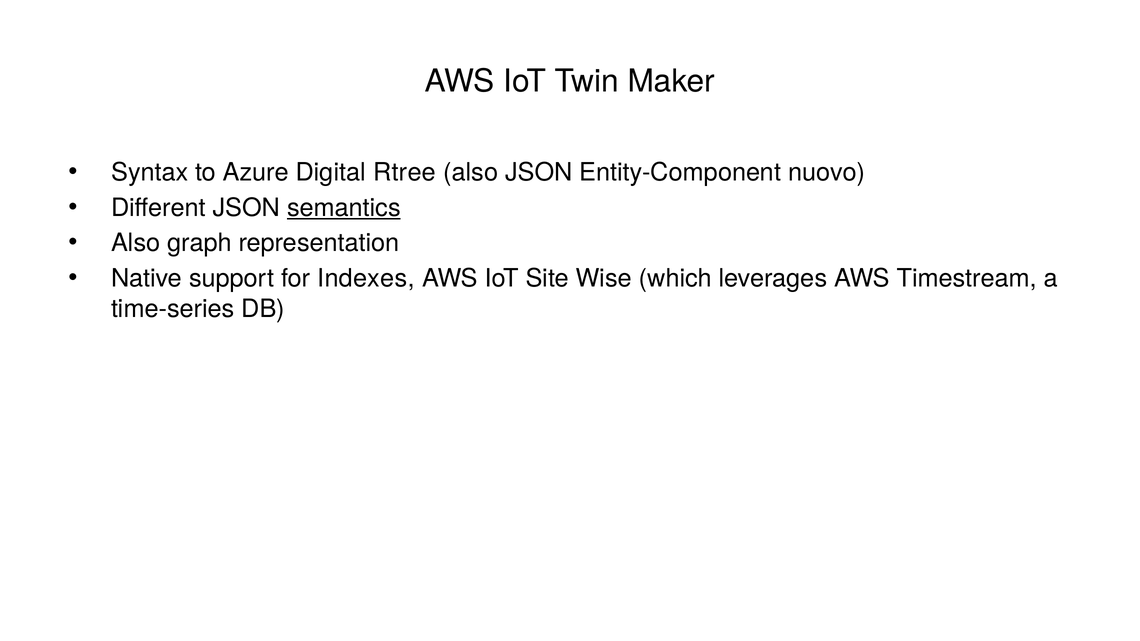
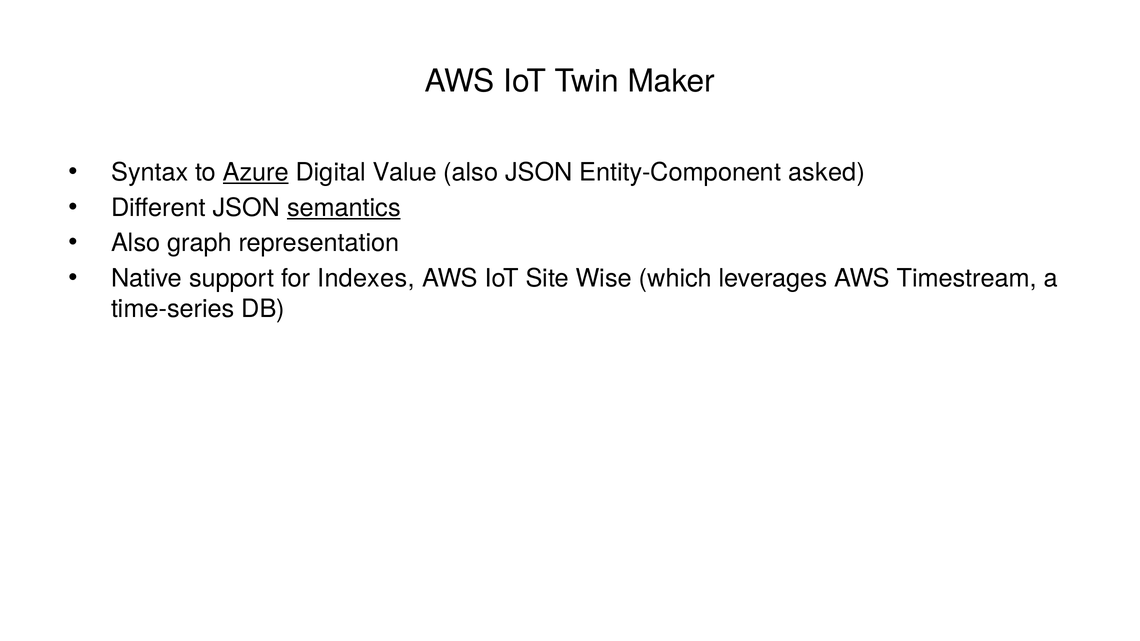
Azure underline: none -> present (256, 172)
Rtree: Rtree -> Value (405, 172)
nuovo: nuovo -> asked (827, 172)
